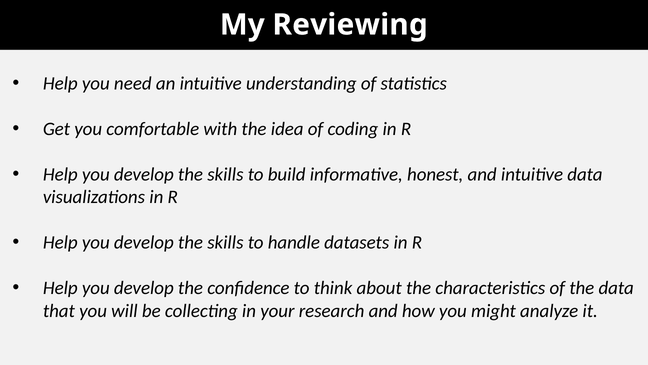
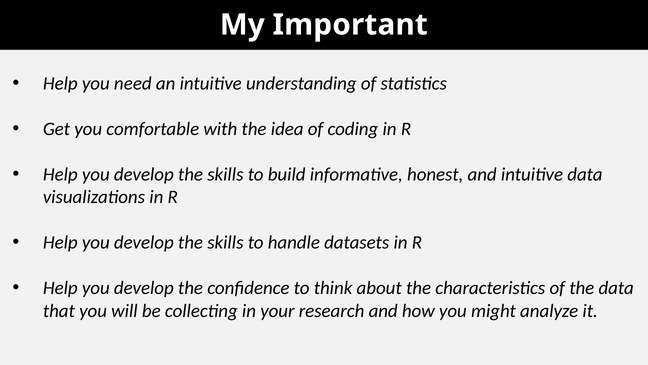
Reviewing: Reviewing -> Important (350, 25)
